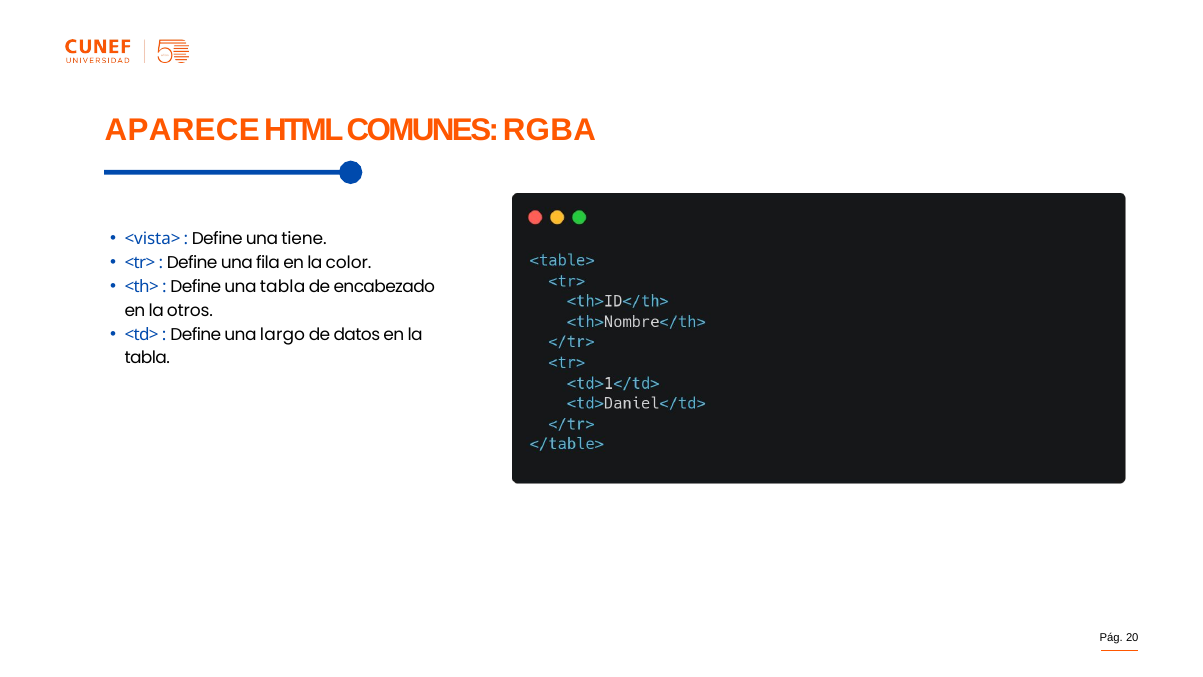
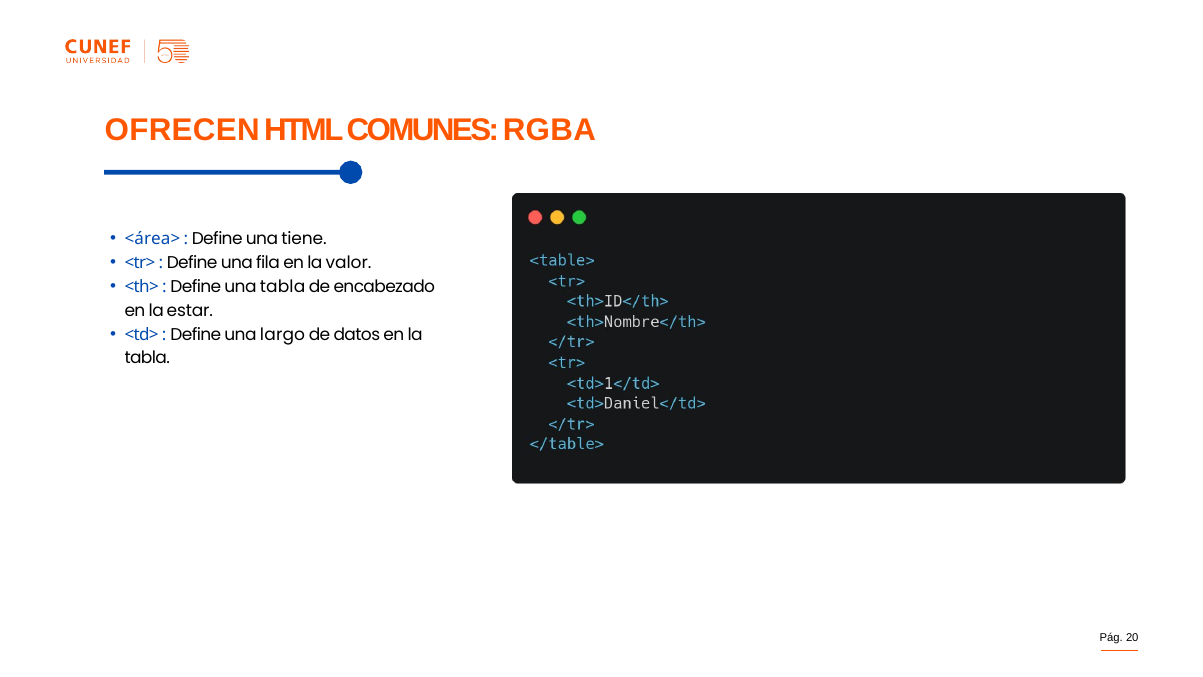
APARECE: APARECE -> OFRECEN (182, 130)
<vista>: <vista> -> <área> (152, 239)
color: color -> valor (349, 263)
otros: otros -> estar (190, 310)
